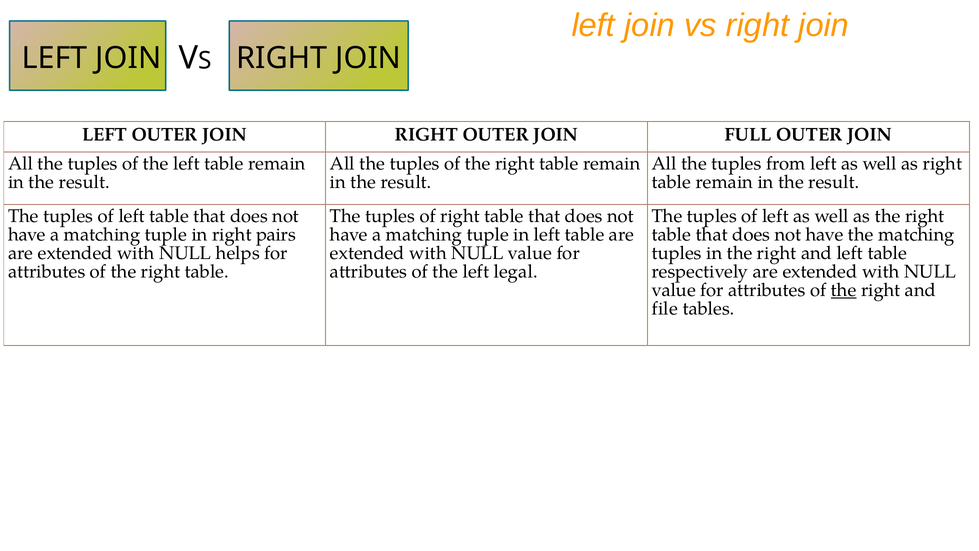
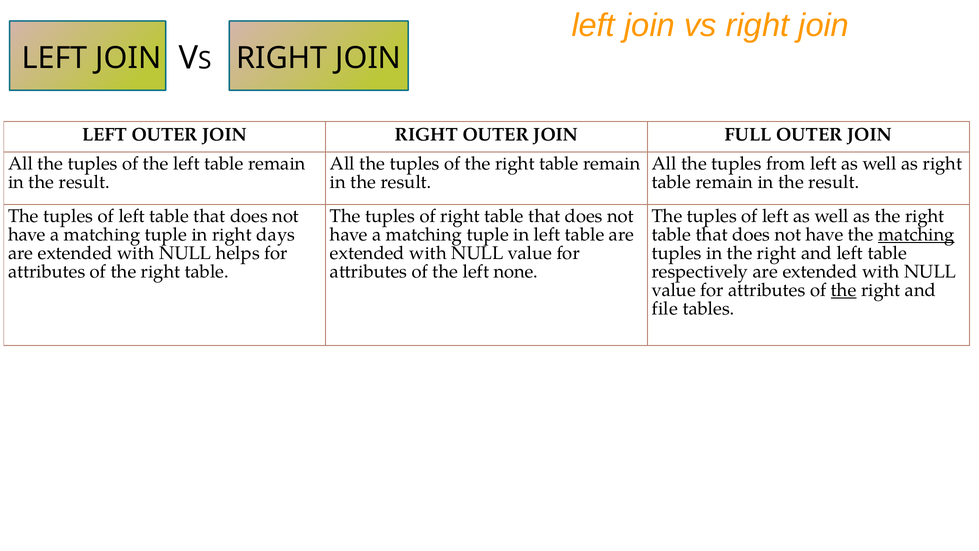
pairs: pairs -> days (276, 235)
matching underline: none -> present (916, 235)
legal: legal -> none (516, 271)
